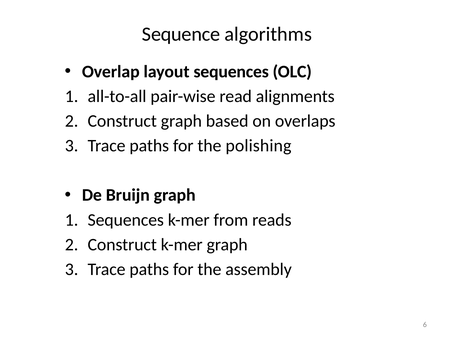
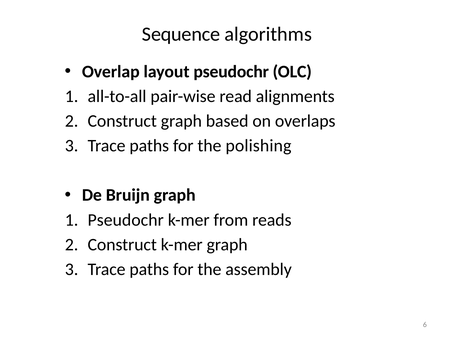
layout sequences: sequences -> pseudochr (231, 72)
Sequences: Sequences -> Pseudochr (126, 220)
